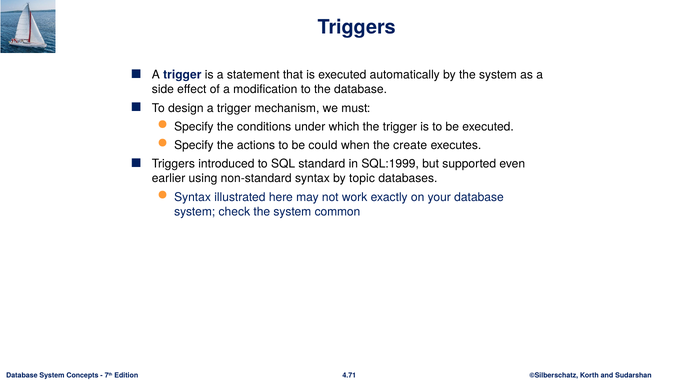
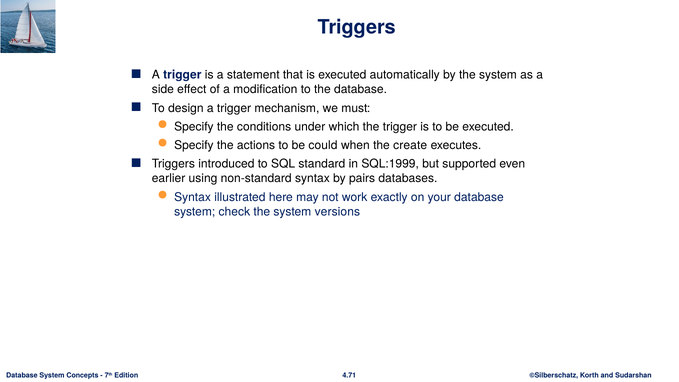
topic: topic -> pairs (362, 178)
common: common -> versions (337, 211)
